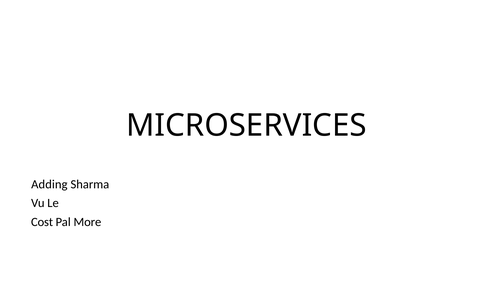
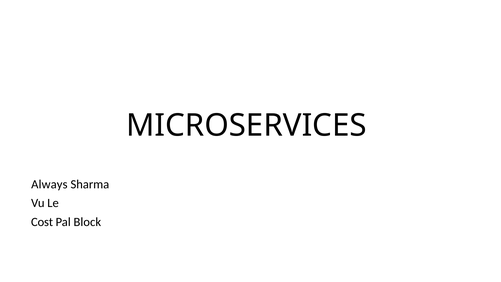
Adding: Adding -> Always (49, 184)
More: More -> Block (87, 222)
